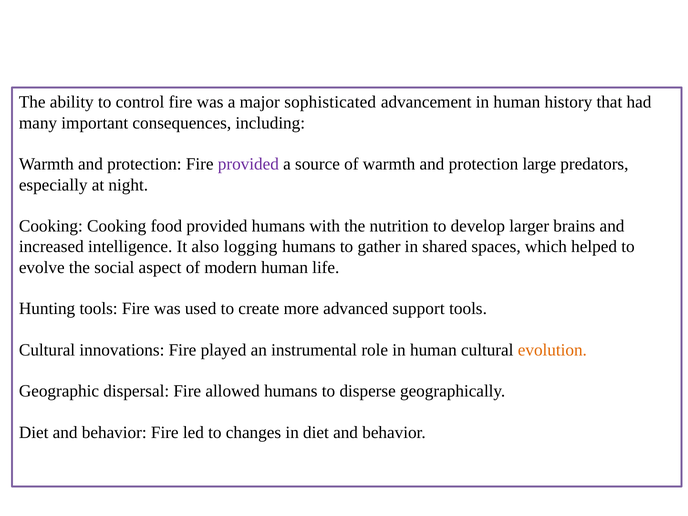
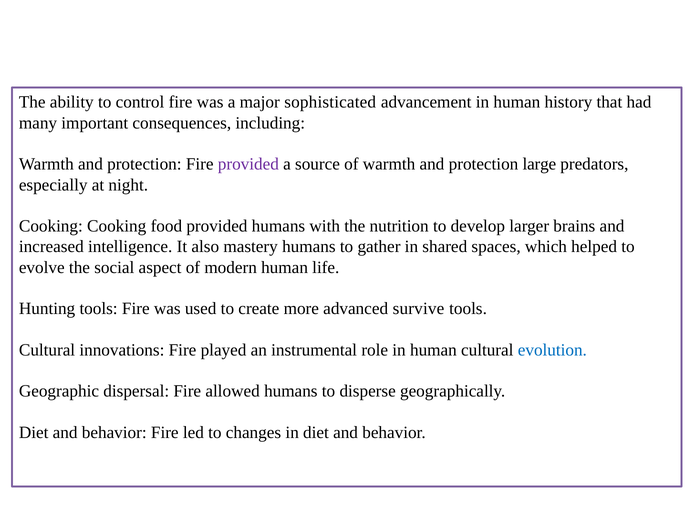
logging: logging -> mastery (251, 247)
support: support -> survive (419, 309)
evolution colour: orange -> blue (552, 350)
